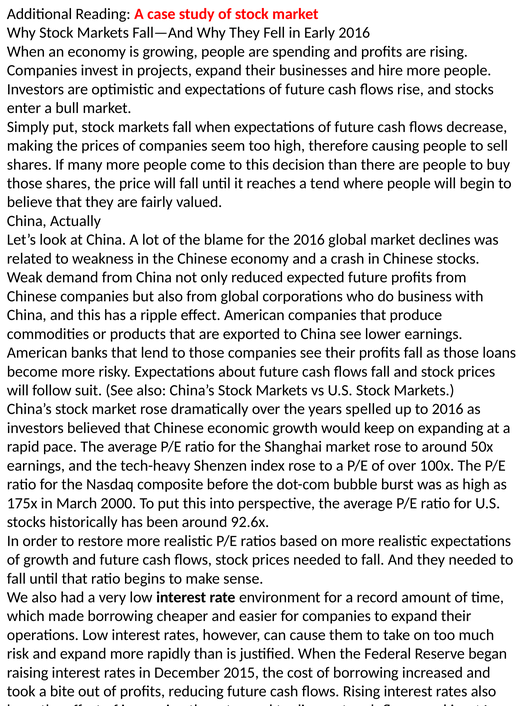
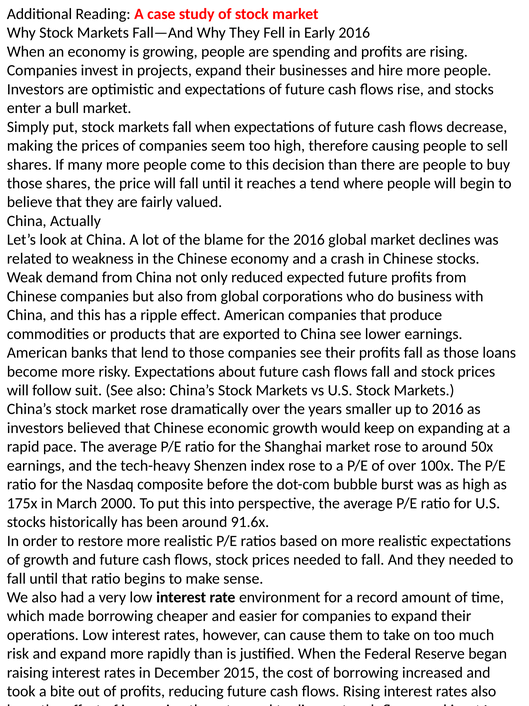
spelled: spelled -> smaller (369, 409)
92.6x: 92.6x -> 91.6x (250, 522)
